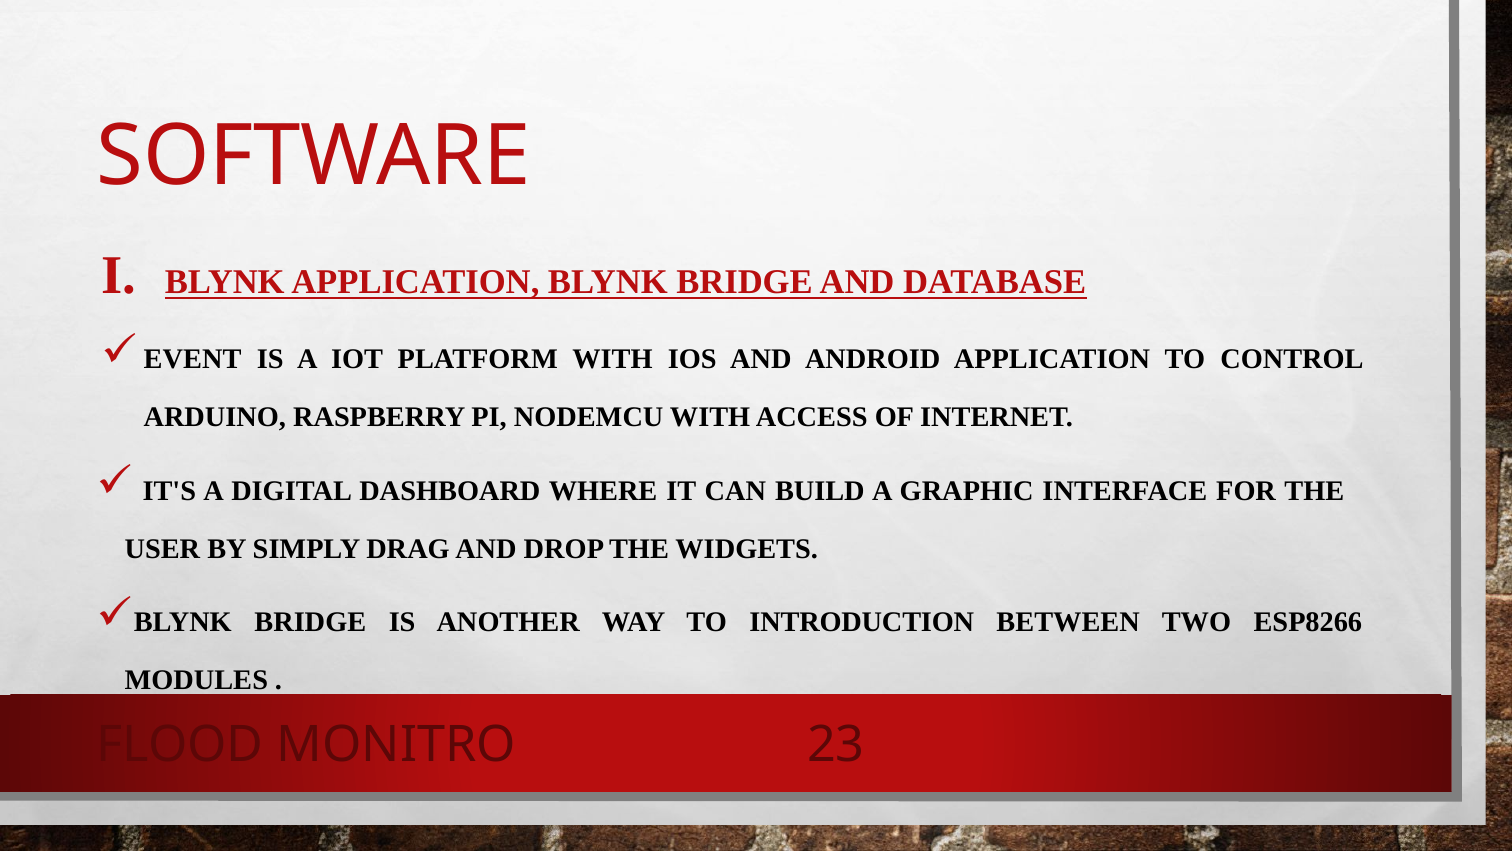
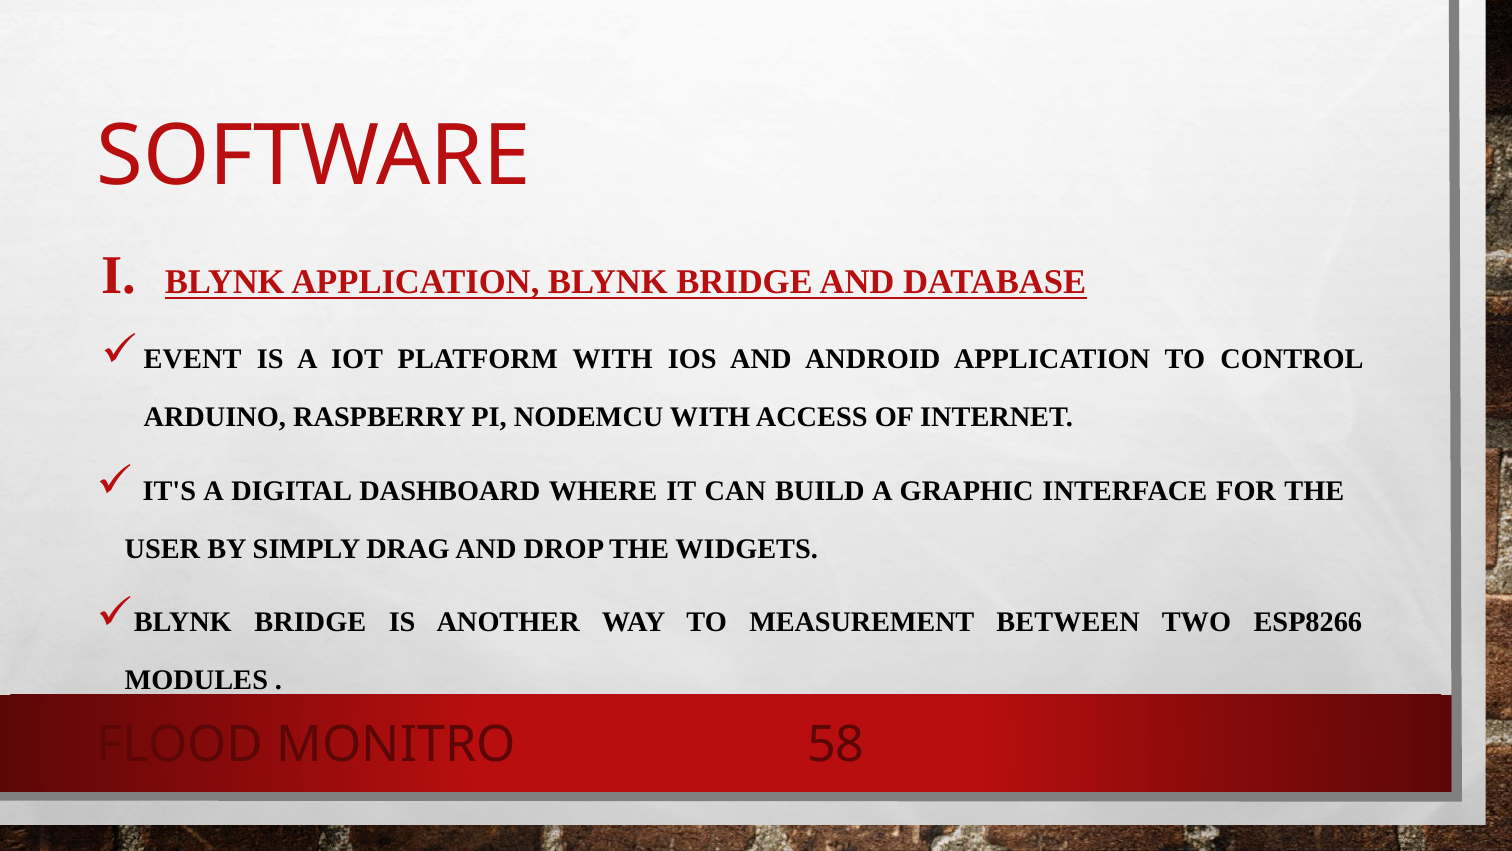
INTRODUCTION: INTRODUCTION -> MEASUREMENT (862, 622)
23: 23 -> 58 (836, 744)
